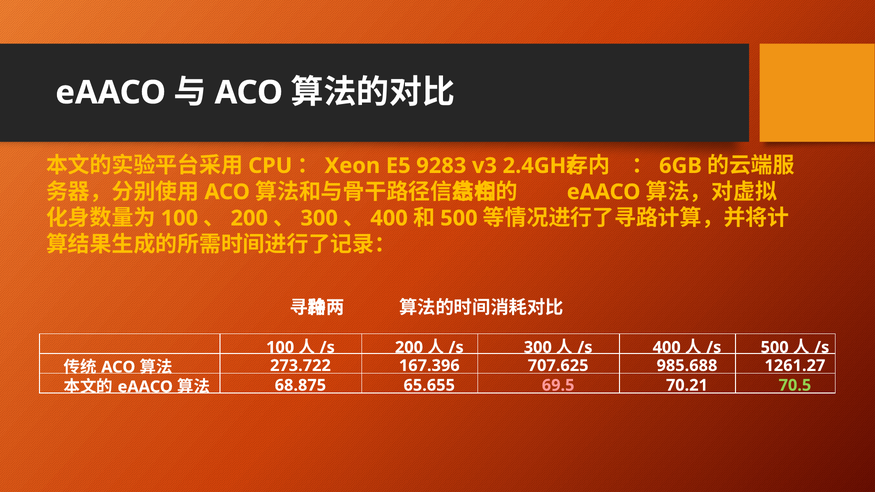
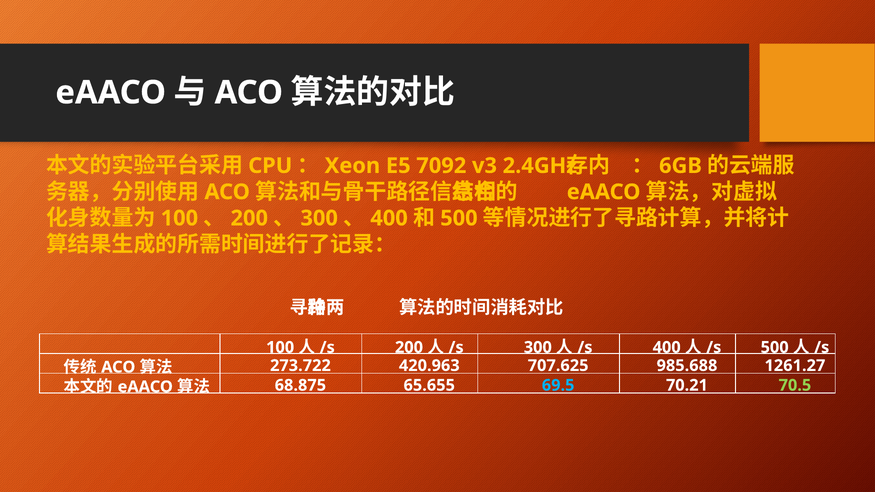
9283: 9283 -> 7092 (441, 166)
167.396: 167.396 -> 420.963 (429, 366)
69.5 colour: pink -> light blue (558, 385)
